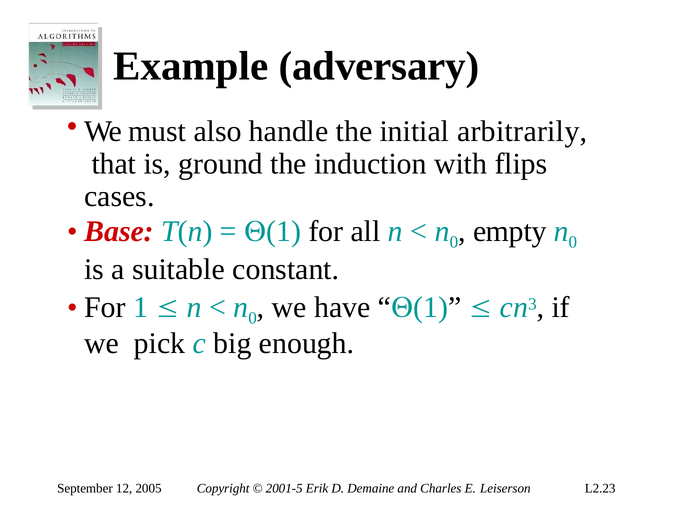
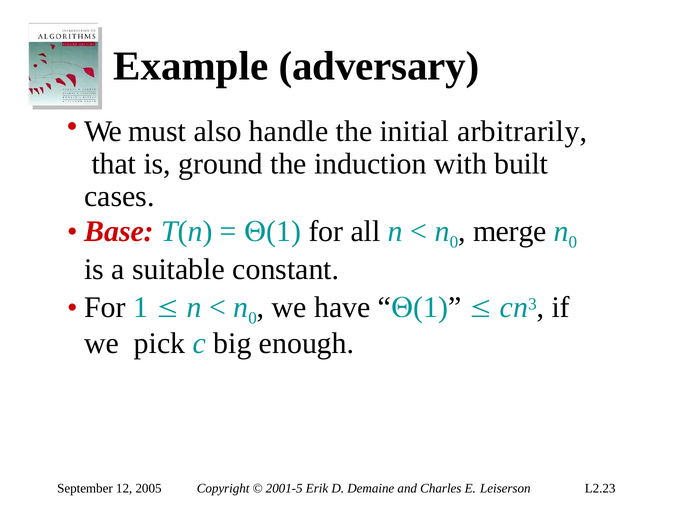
flips: flips -> built (521, 164)
empty: empty -> merge (510, 231)
